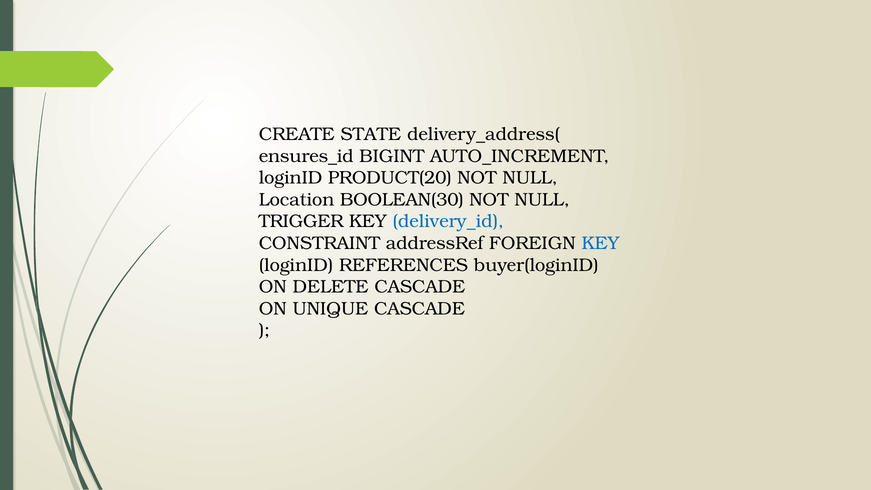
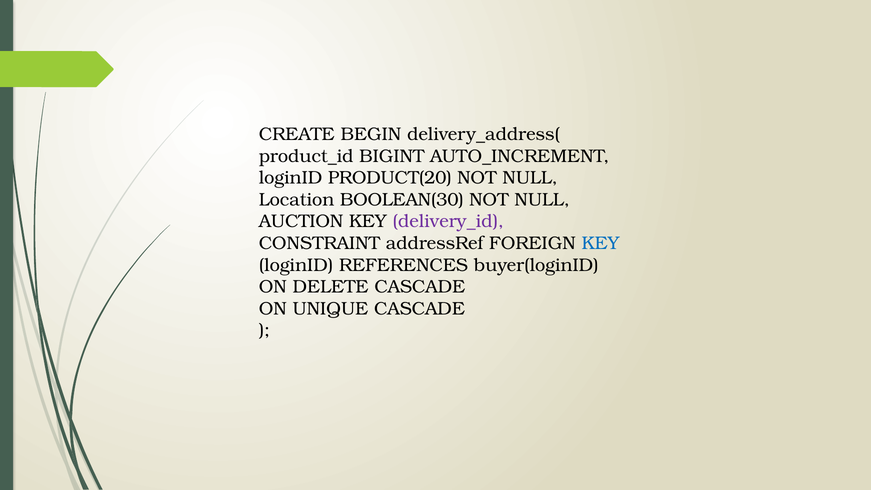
STATE: STATE -> BEGIN (371, 134)
ensures_id: ensures_id -> product_id (306, 156)
TRIGGER: TRIGGER -> AUCTION (301, 221)
delivery_id colour: blue -> purple (448, 221)
